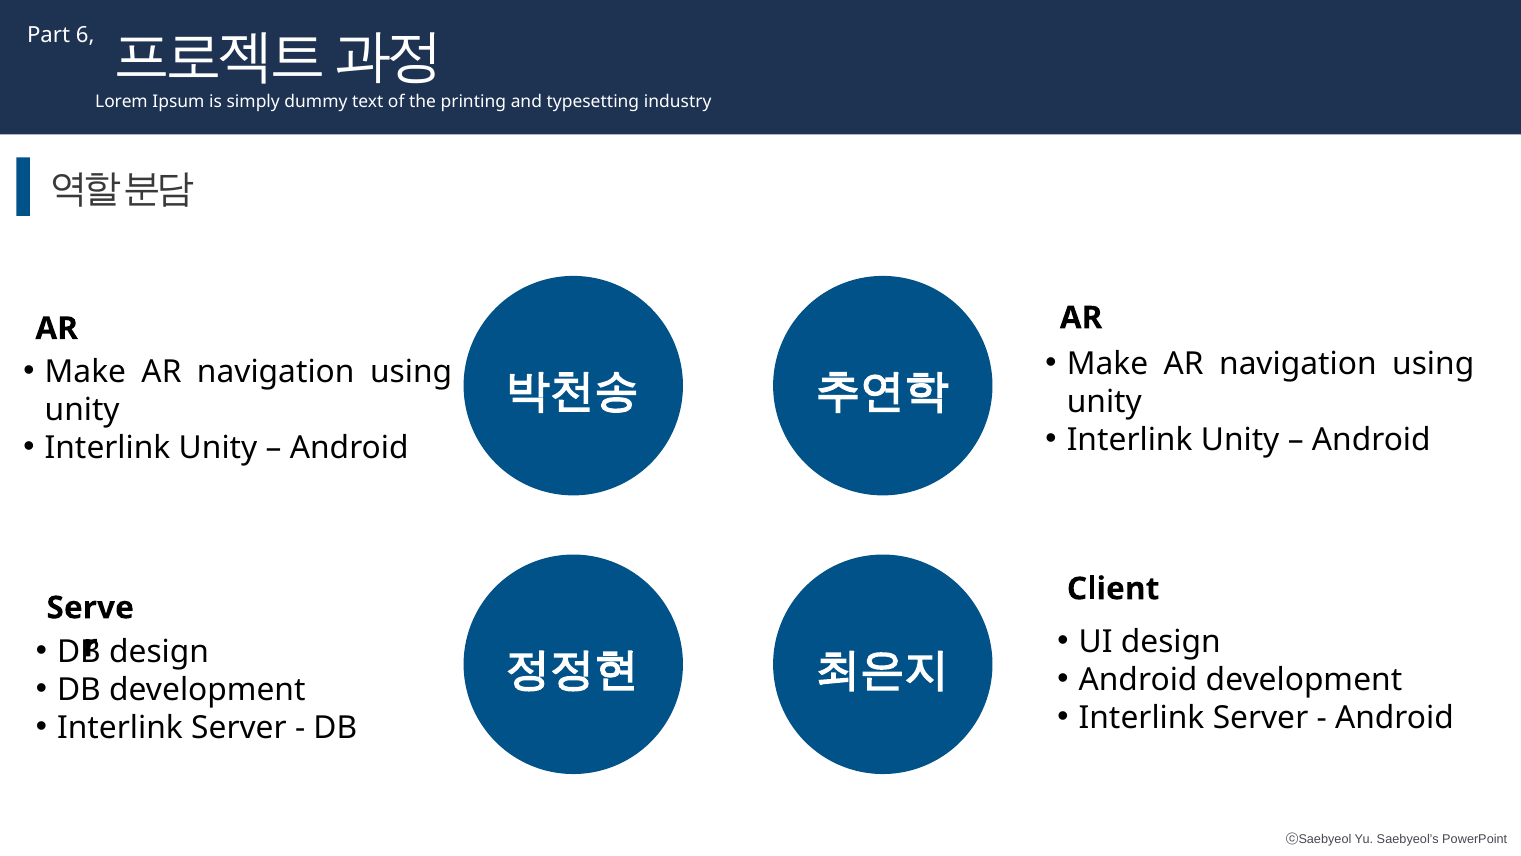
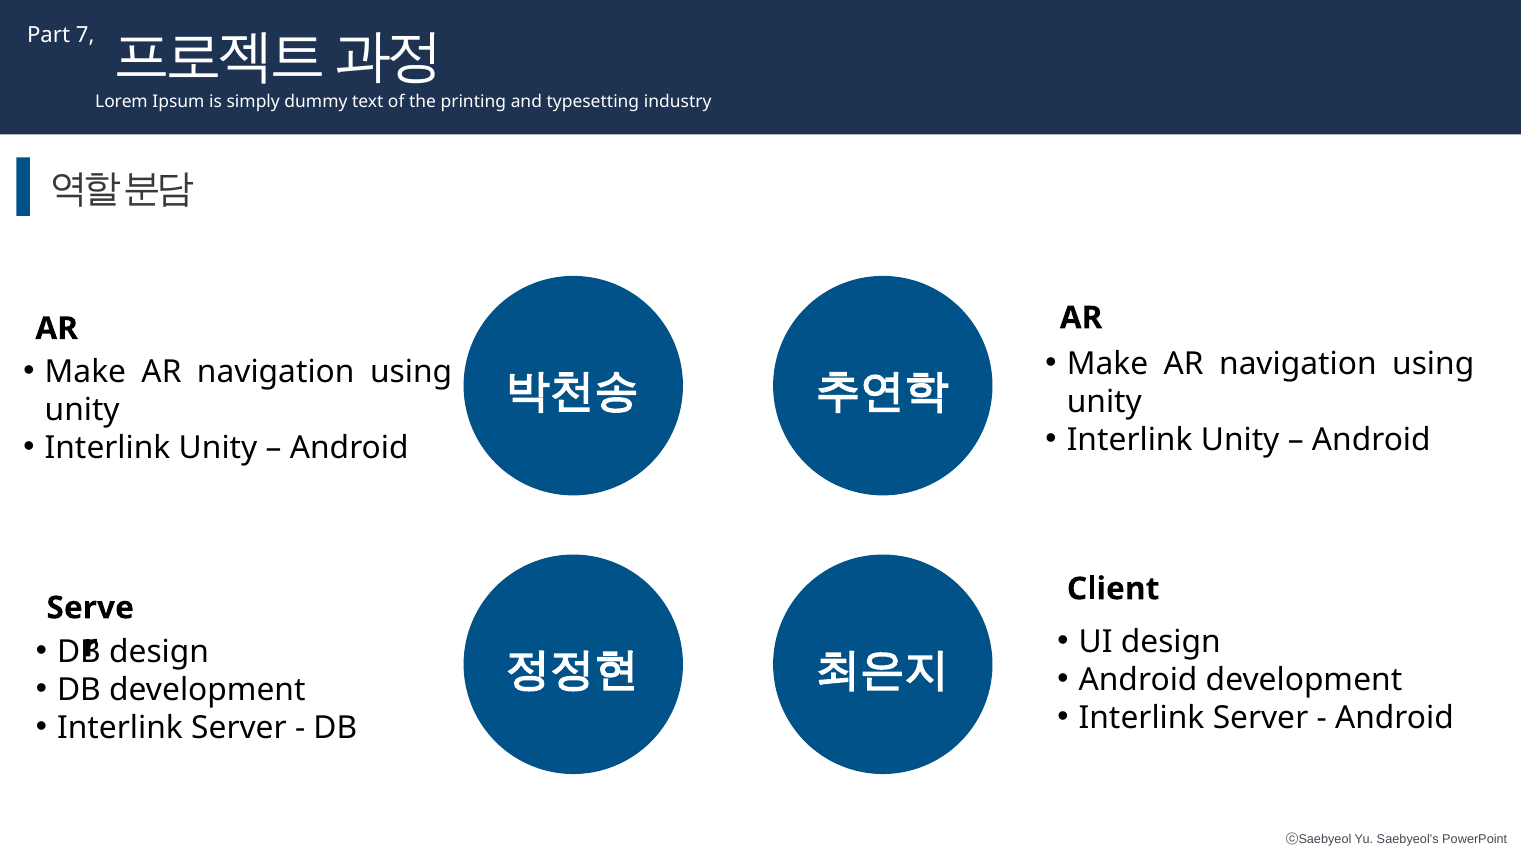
6: 6 -> 7 (85, 35)
